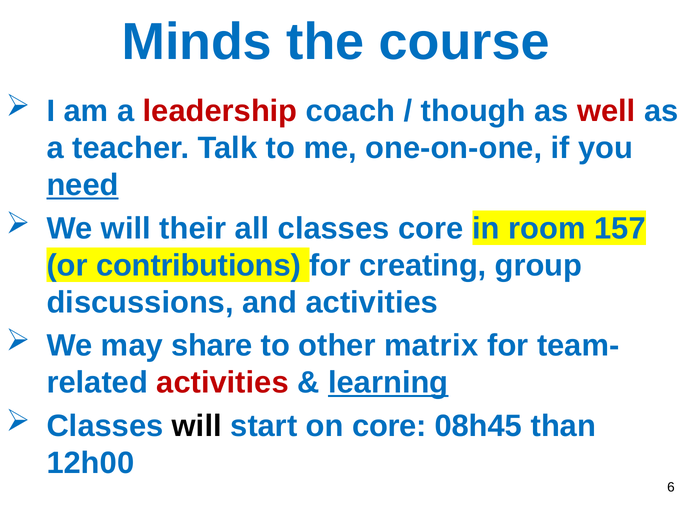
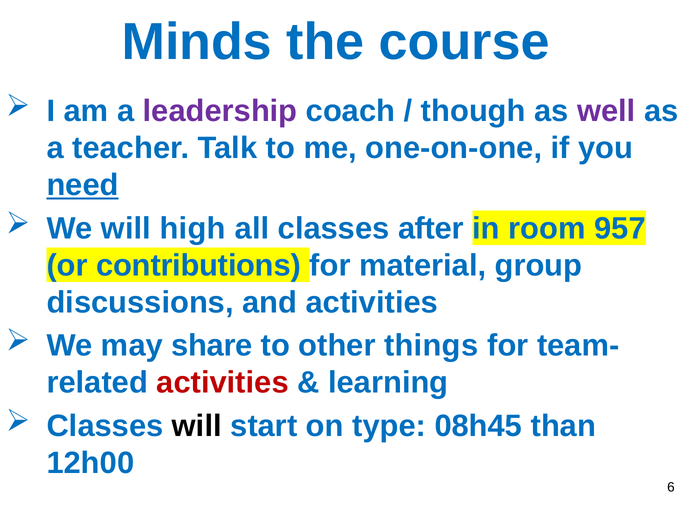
leadership colour: red -> purple (220, 111)
well colour: red -> purple (606, 111)
their: their -> high (193, 228)
classes core: core -> after (431, 228)
157: 157 -> 957 (620, 228)
creating: creating -> material (423, 266)
matrix: matrix -> things (431, 346)
learning underline: present -> none (388, 383)
on core: core -> type (389, 426)
